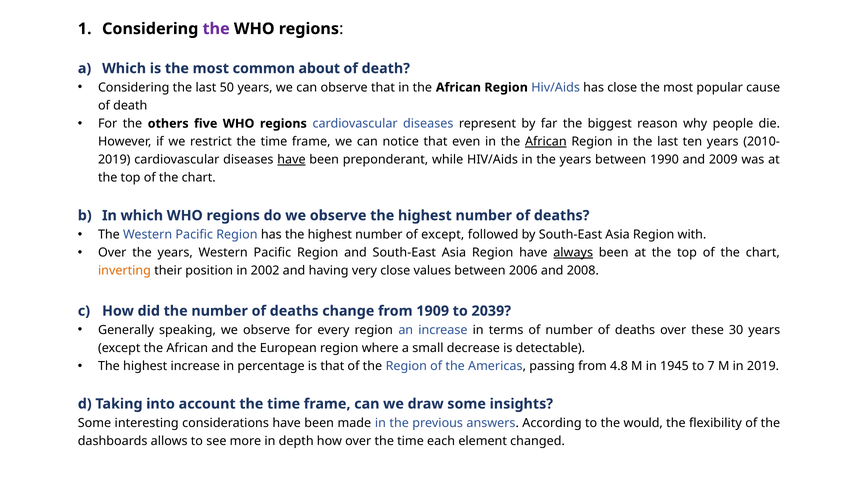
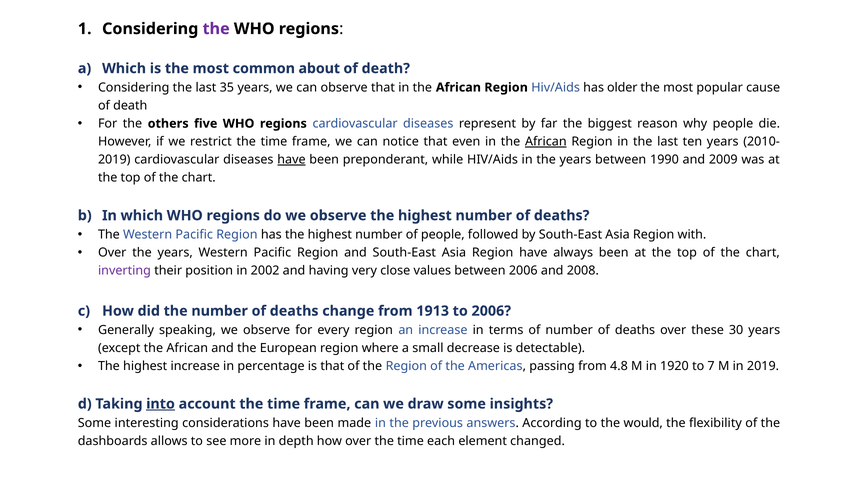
50: 50 -> 35 (227, 88)
has close: close -> older (622, 88)
of except: except -> people (443, 235)
always underline: present -> none (573, 253)
inverting colour: orange -> purple (124, 271)
1909: 1909 -> 1913 (433, 311)
to 2039: 2039 -> 2006 (491, 311)
1945: 1945 -> 1920 (674, 366)
into underline: none -> present (161, 404)
